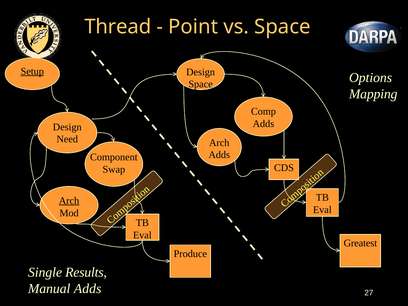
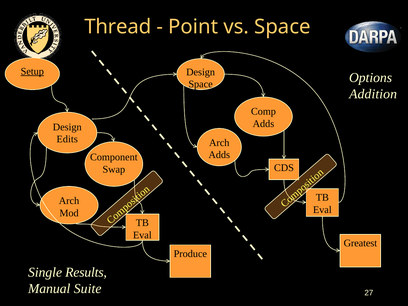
Mapping: Mapping -> Addition (373, 94)
Need: Need -> Edits (67, 139)
Arch underline: present -> none (69, 201)
Manual Adds: Adds -> Suite (88, 289)
